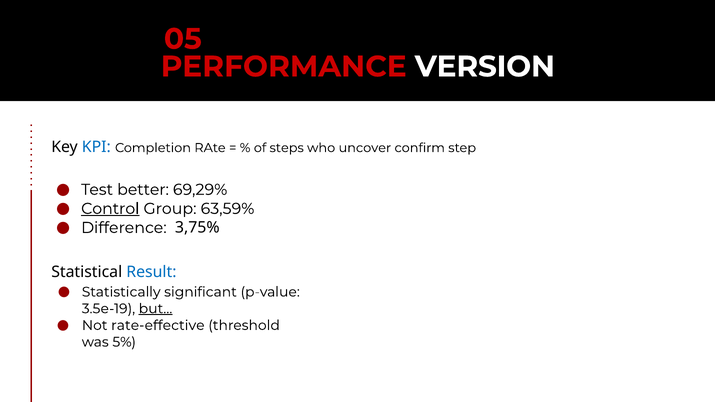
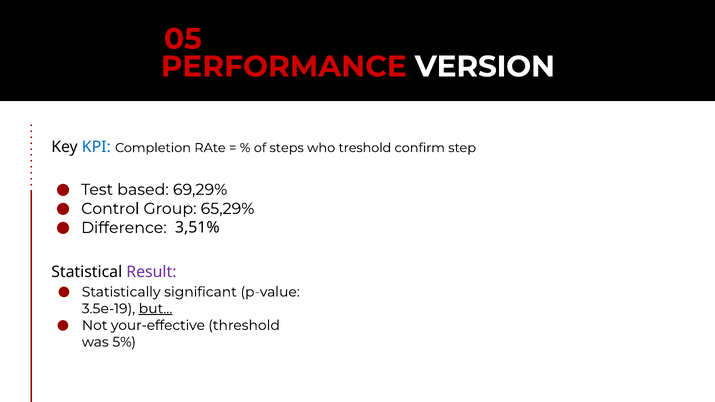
uncover: uncover -> treshold (365, 148)
better: better -> based (143, 190)
Control underline: present -> none (110, 209)
63,59%: 63,59% -> 65,29% (227, 209)
3,75%: 3,75% -> 3,51% (197, 228)
Result colour: blue -> purple (151, 272)
rate-effective: rate-effective -> your-effective (158, 325)
